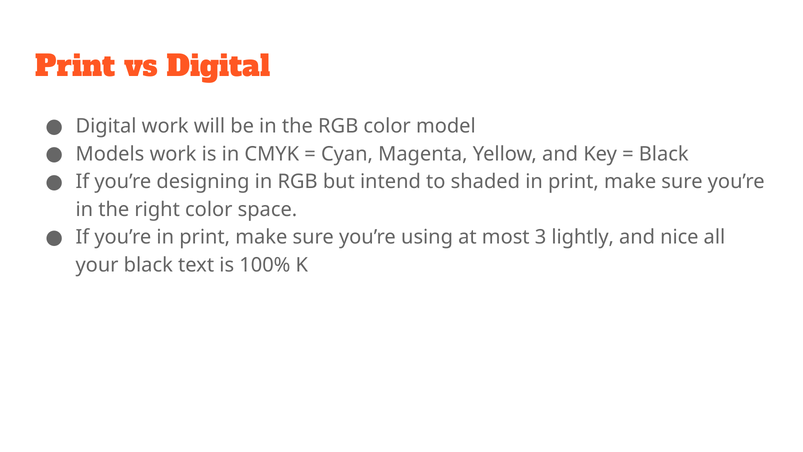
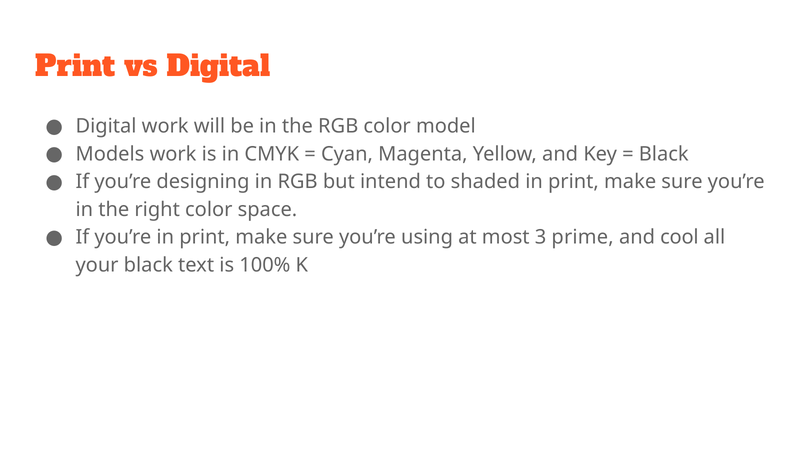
lightly: lightly -> prime (583, 237)
nice: nice -> cool (679, 237)
